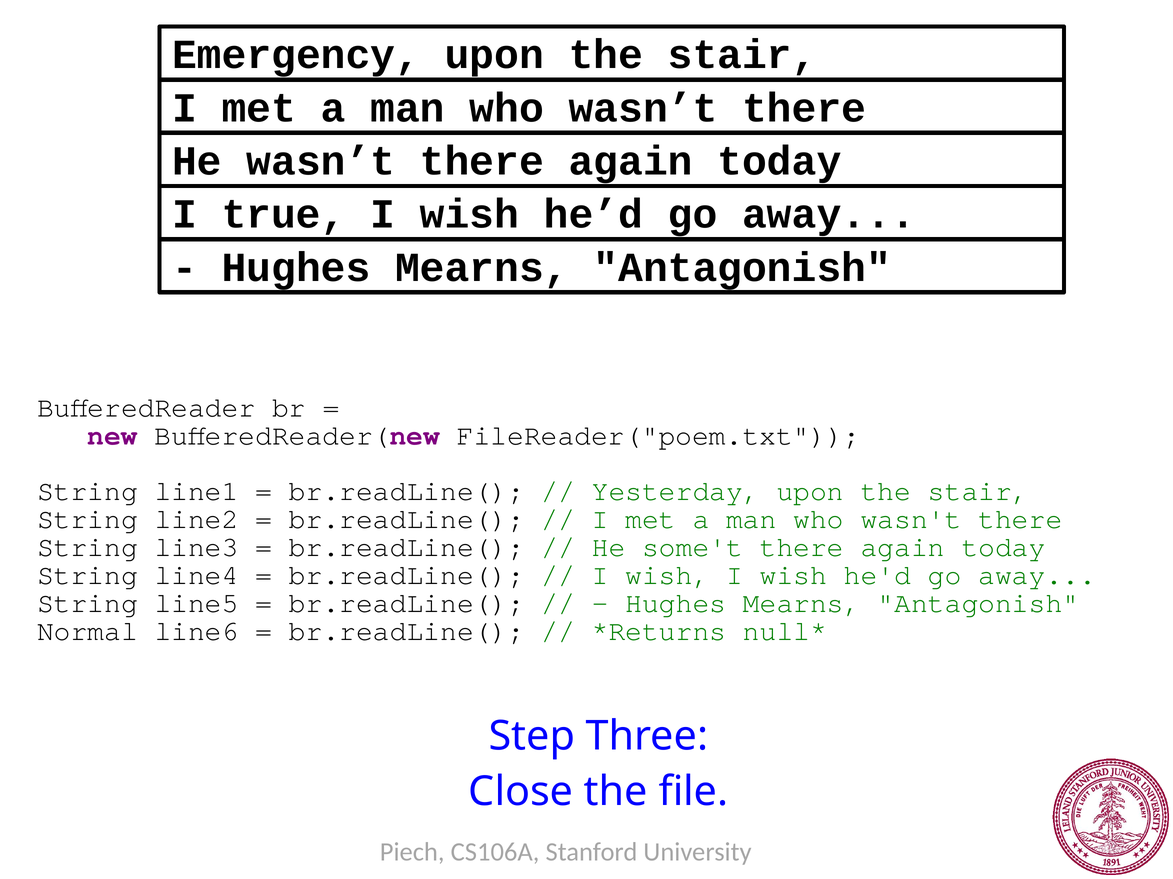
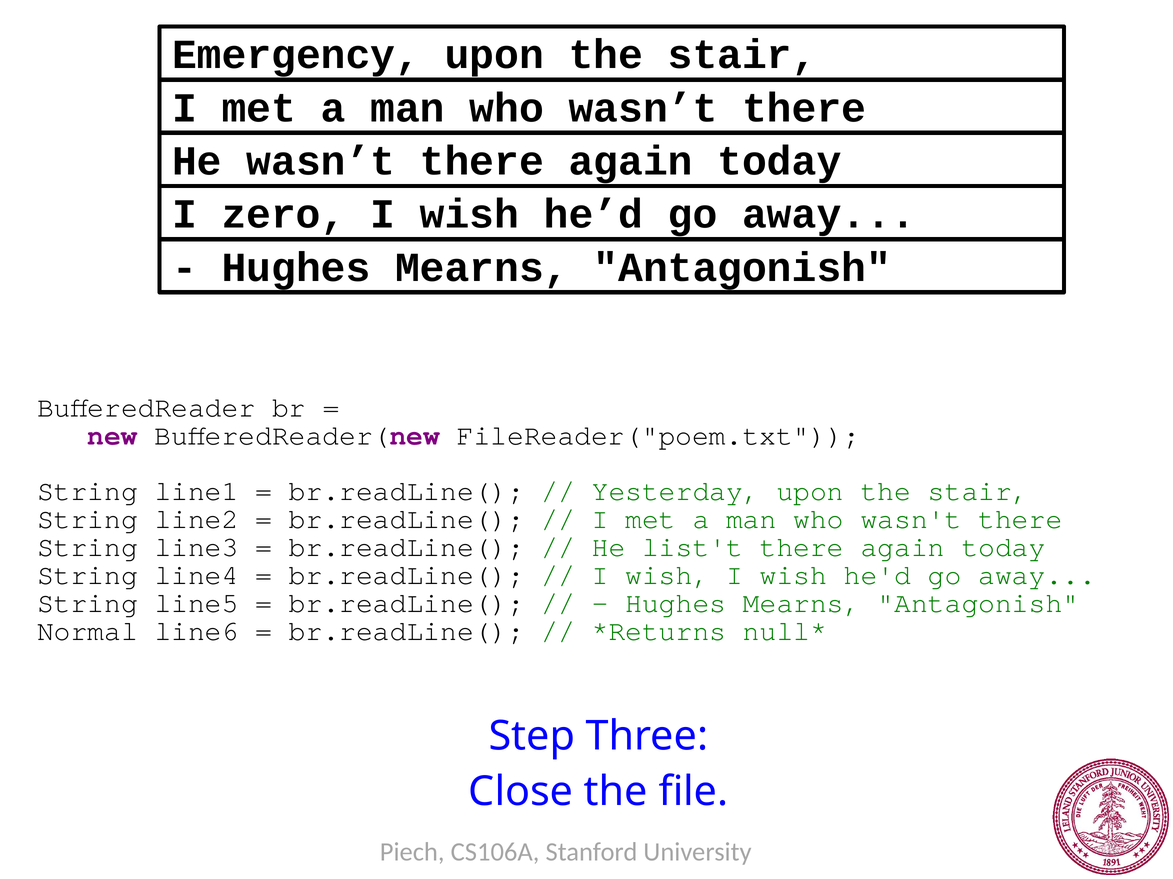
true: true -> zero (284, 214)
some't: some't -> list't (693, 547)
